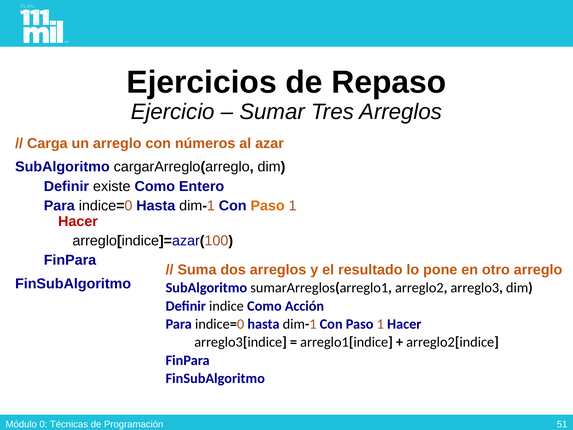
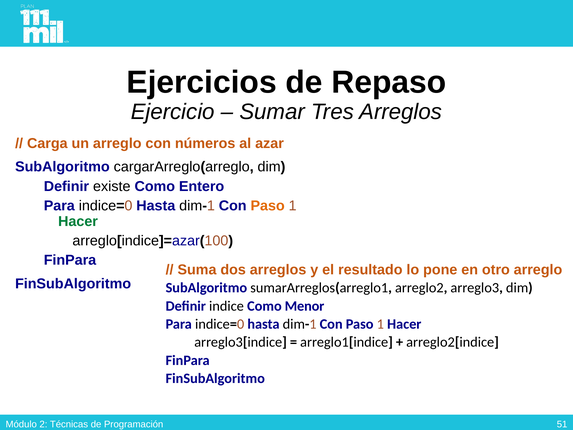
Hacer colour: red -> green (78, 221)
Acción: Acción -> Menor (305, 306)
0: 0 -> 2 (43, 424)
